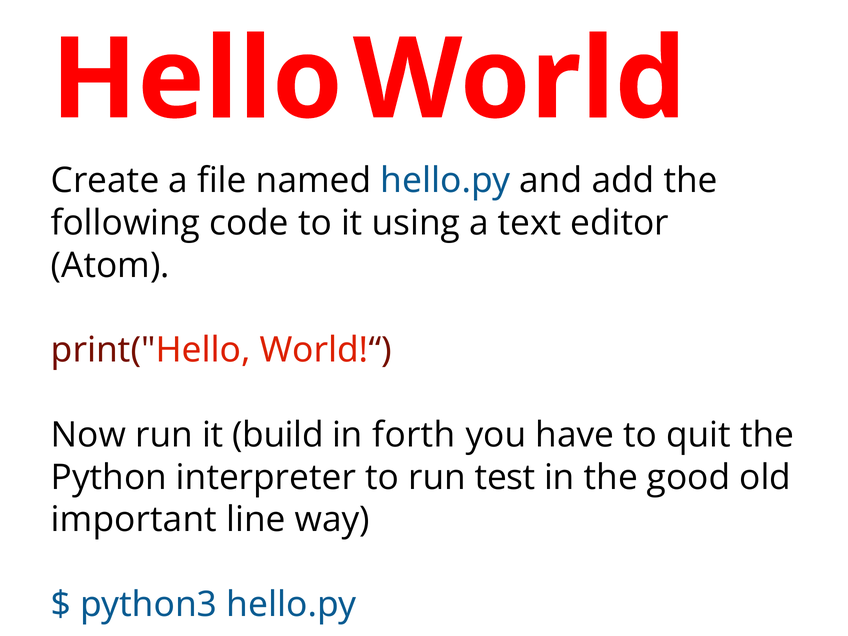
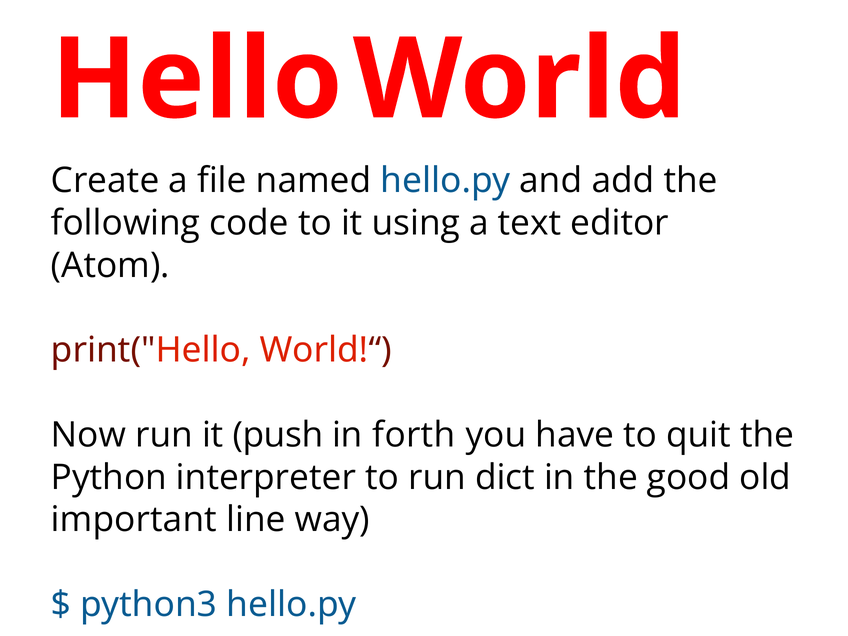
build: build -> push (278, 435)
test: test -> dict (505, 477)
